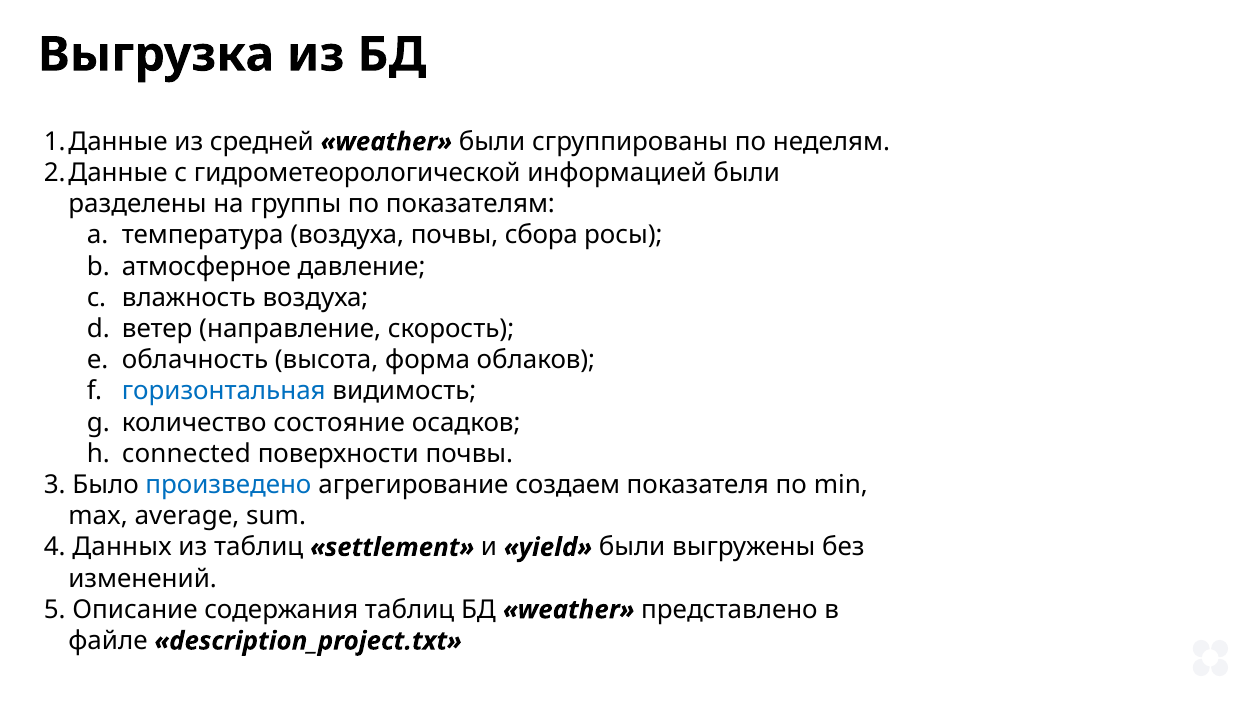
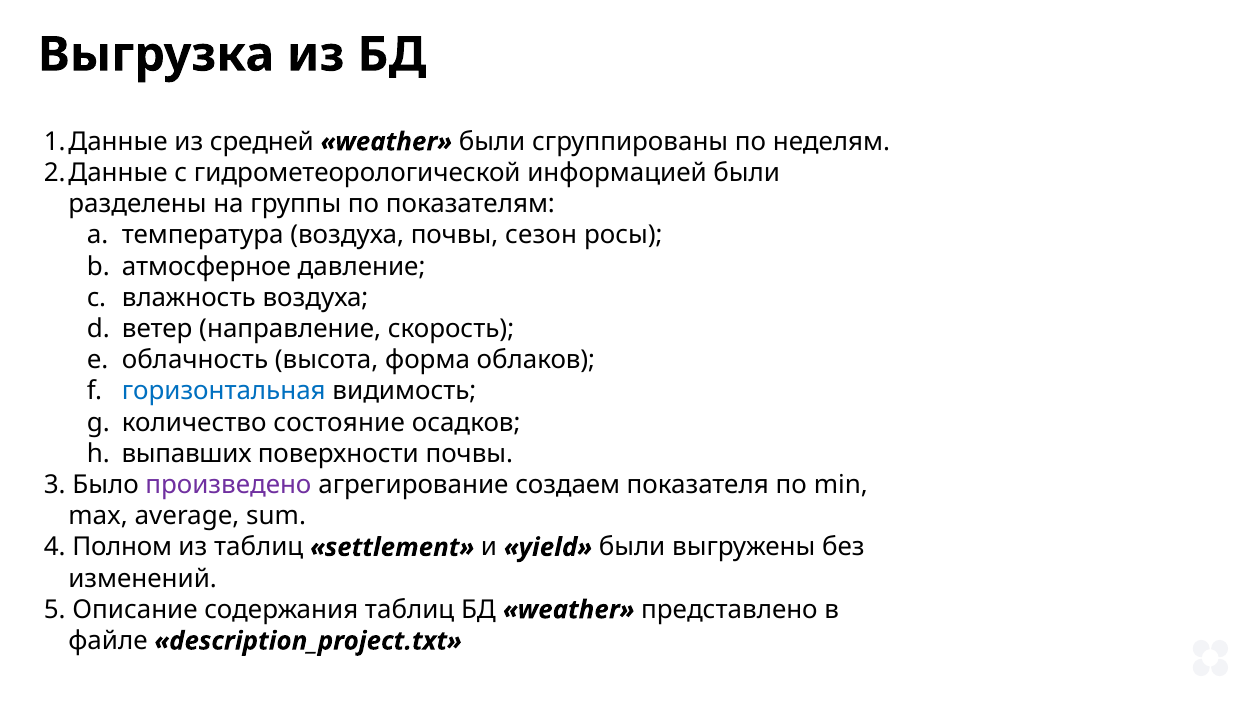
сбора: сбора -> сезон (541, 235)
connected: connected -> выпавших (187, 454)
произведено colour: blue -> purple (228, 485)
Данных: Данных -> Полном (122, 547)
